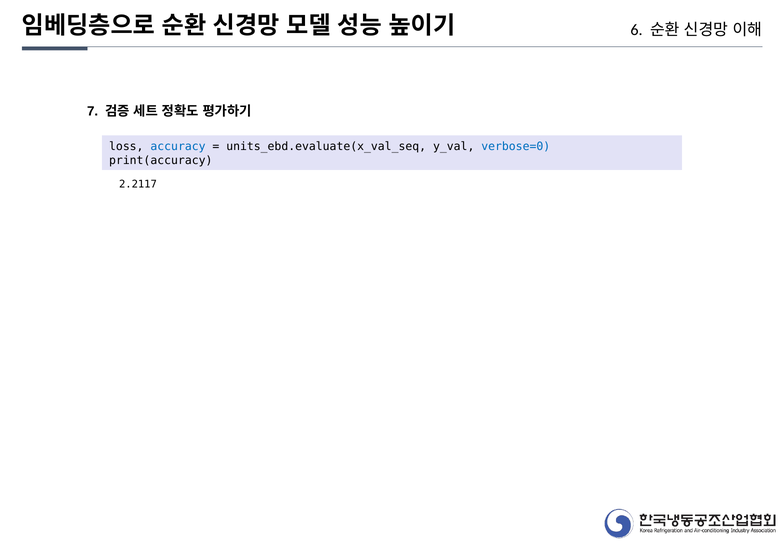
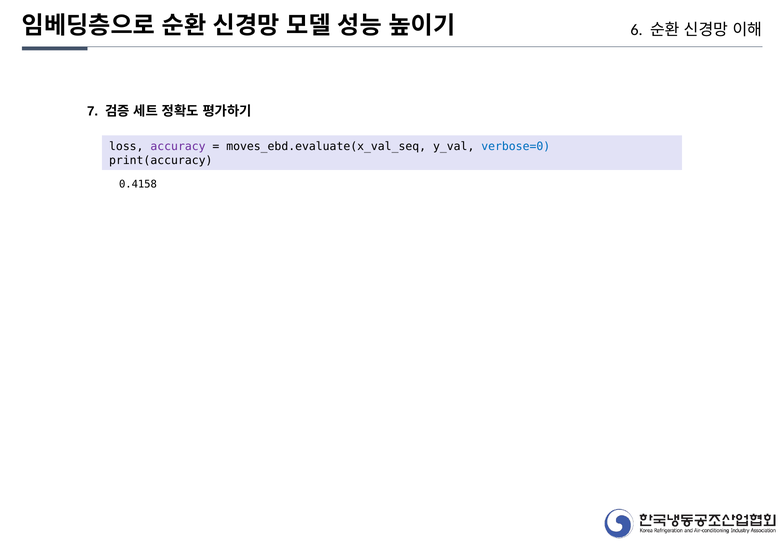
accuracy colour: blue -> purple (178, 146)
units_ebd.evaluate(x_val_seq: units_ebd.evaluate(x_val_seq -> moves_ebd.evaluate(x_val_seq (326, 146)
2.2117: 2.2117 -> 0.4158 (138, 184)
